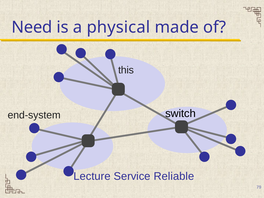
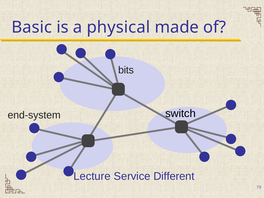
Need: Need -> Basic (32, 27)
this: this -> bits (126, 70)
Reliable: Reliable -> Different (174, 176)
